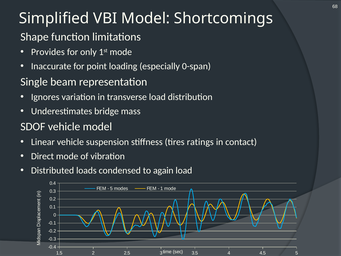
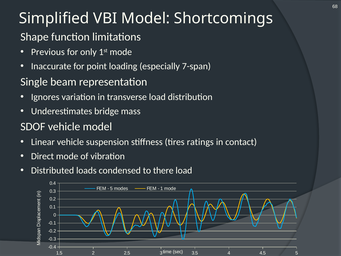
Provides: Provides -> Previous (48, 52)
0-span: 0-span -> 7-span (196, 66)
again: again -> there (163, 170)
